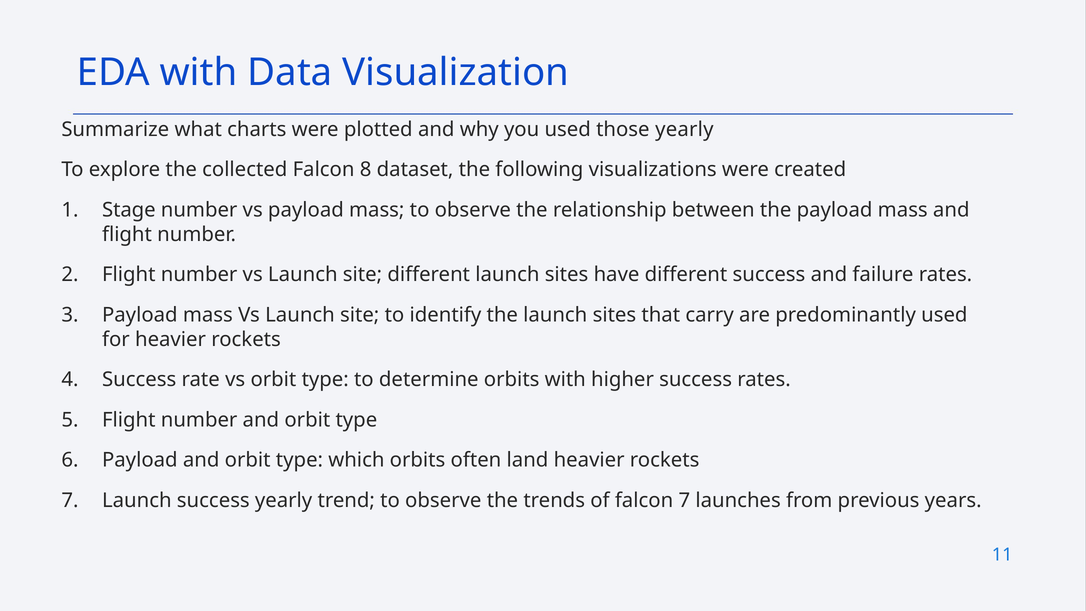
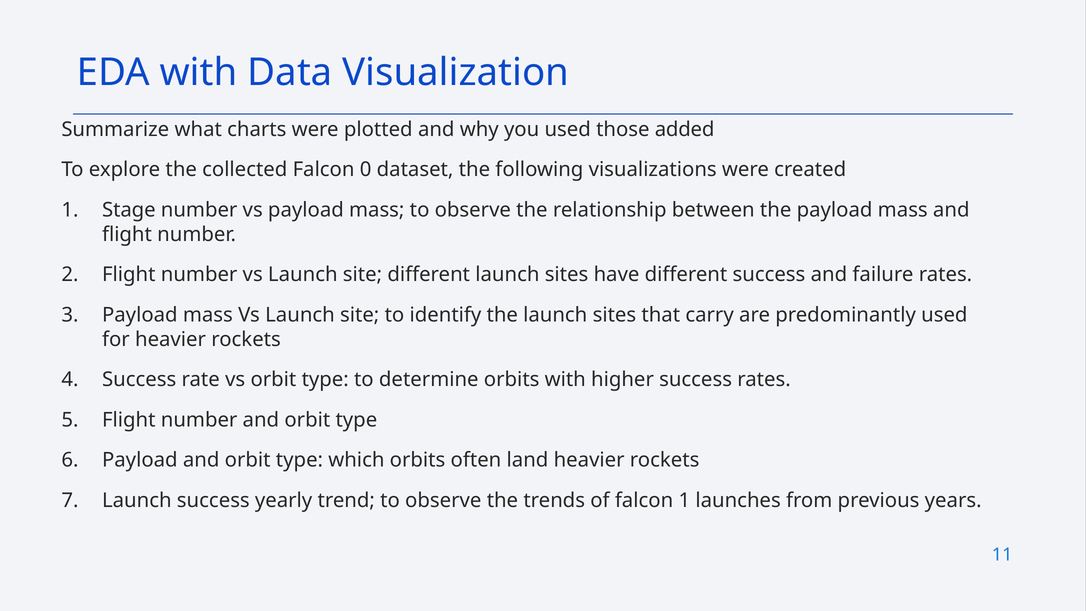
those yearly: yearly -> added (685, 129)
8: 8 -> 0 (366, 170)
falcon 7: 7 -> 1 (684, 500)
